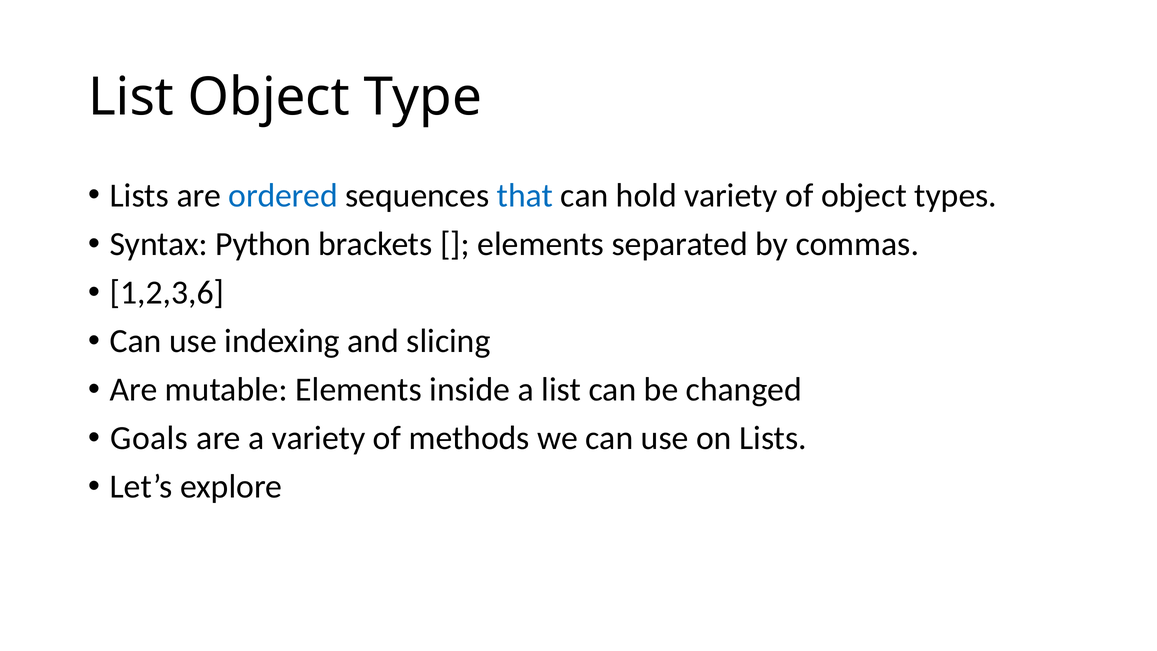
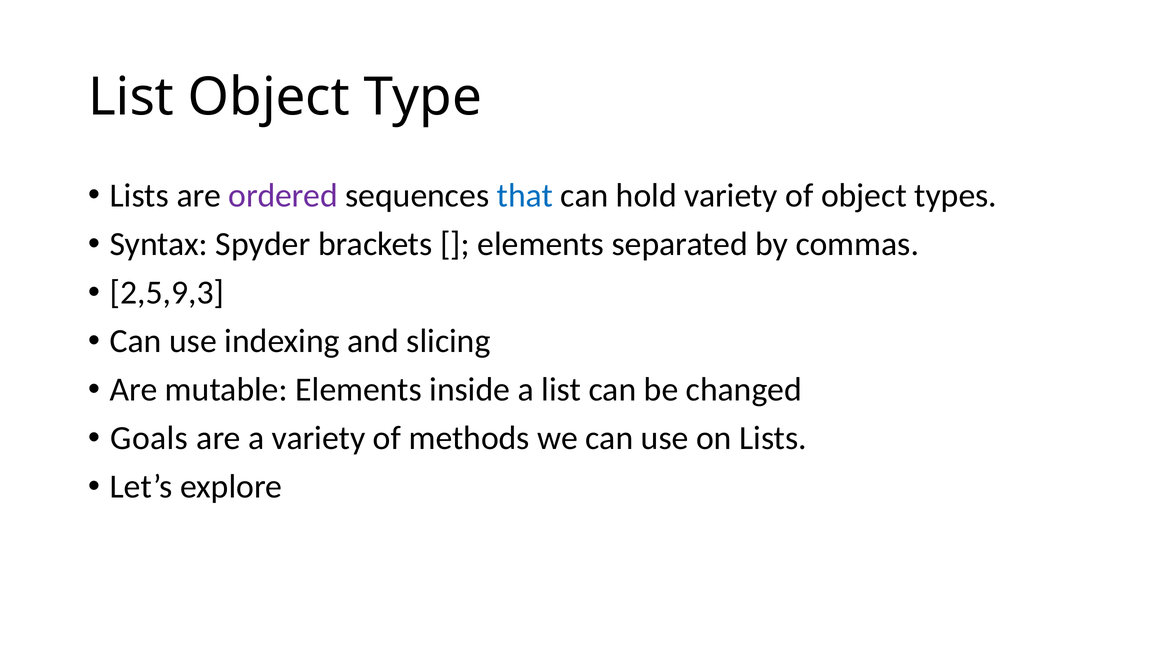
ordered colour: blue -> purple (283, 196)
Python: Python -> Spyder (263, 244)
1,2,3,6: 1,2,3,6 -> 2,5,9,3 (167, 293)
